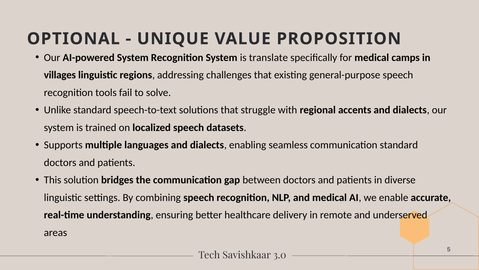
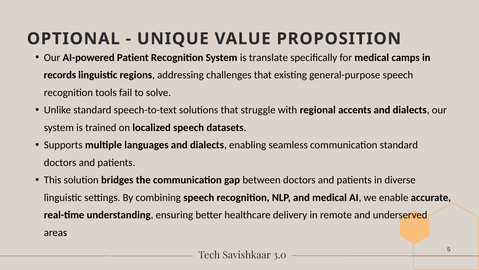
AI-powered System: System -> Patient (133, 57)
villages: villages -> records (60, 75)
